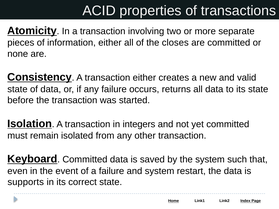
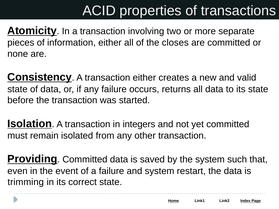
Keyboard: Keyboard -> Providing (32, 159)
supports: supports -> trimming (26, 182)
